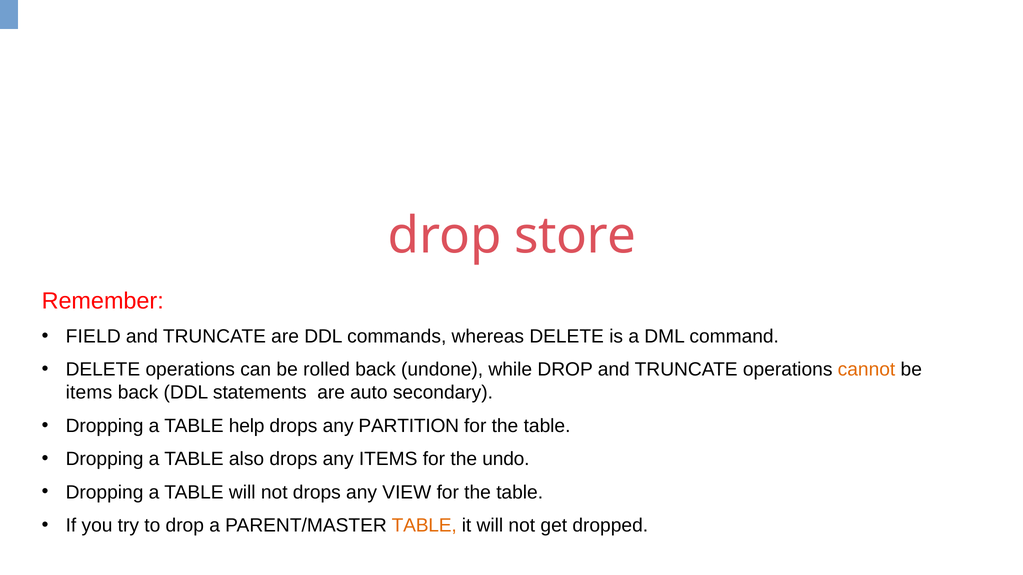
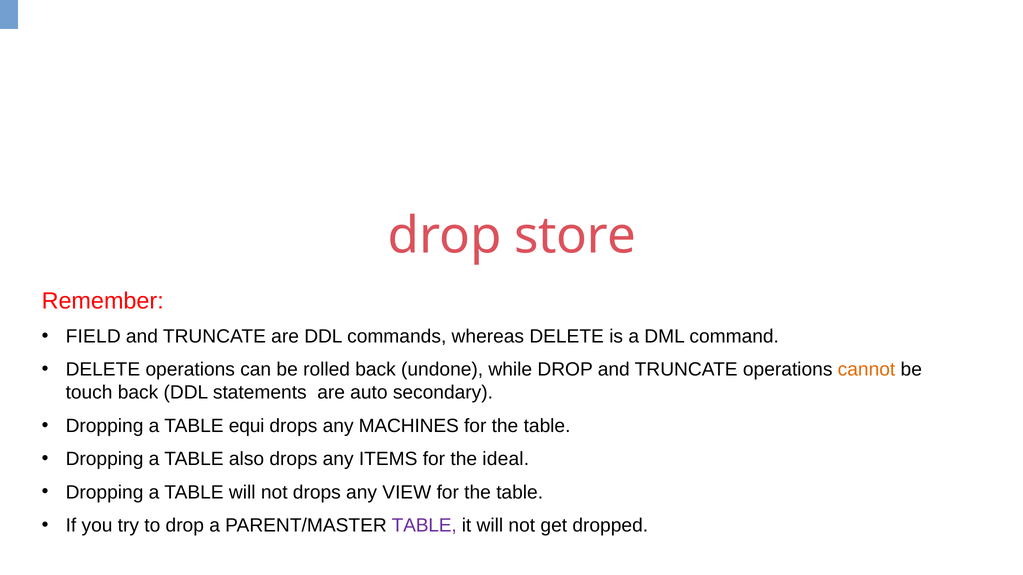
items: items -> touch (89, 393)
help: help -> equi (247, 426)
PARTITION: PARTITION -> MACHINES (409, 426)
undo: undo -> ideal (506, 459)
TABLE colour: orange -> purple (424, 526)
